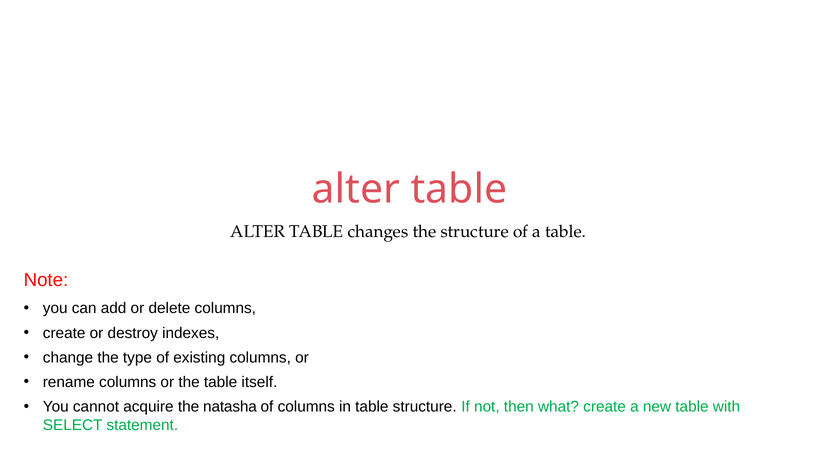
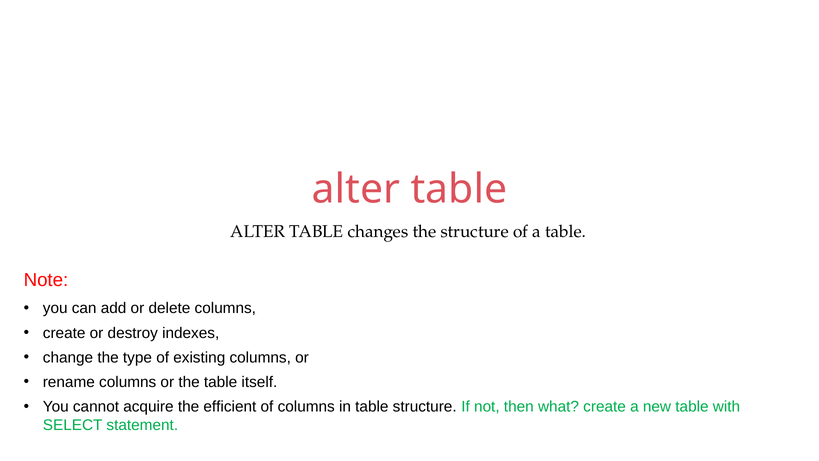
natasha: natasha -> efficient (230, 406)
